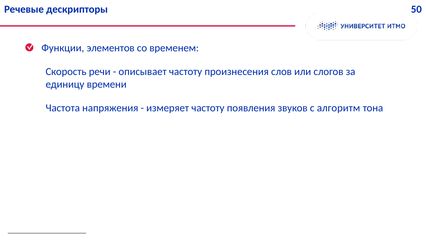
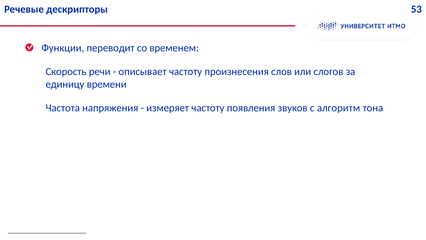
50: 50 -> 53 (416, 9)
элементов: элементов -> переводит (111, 48)
